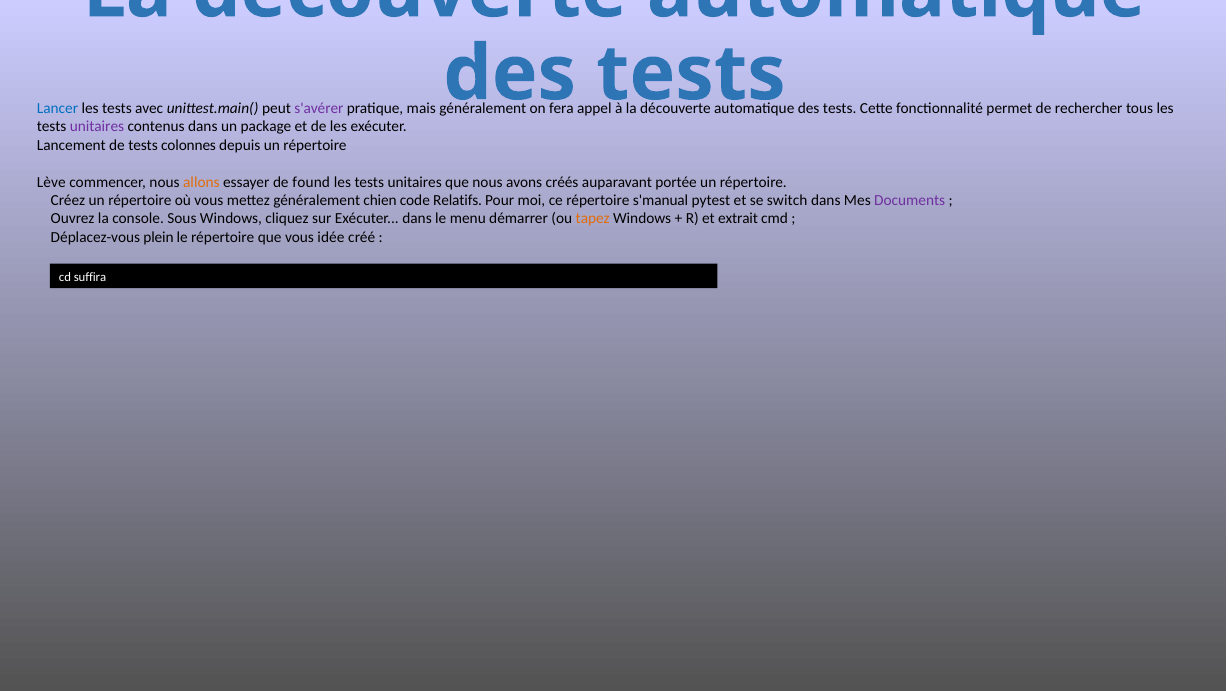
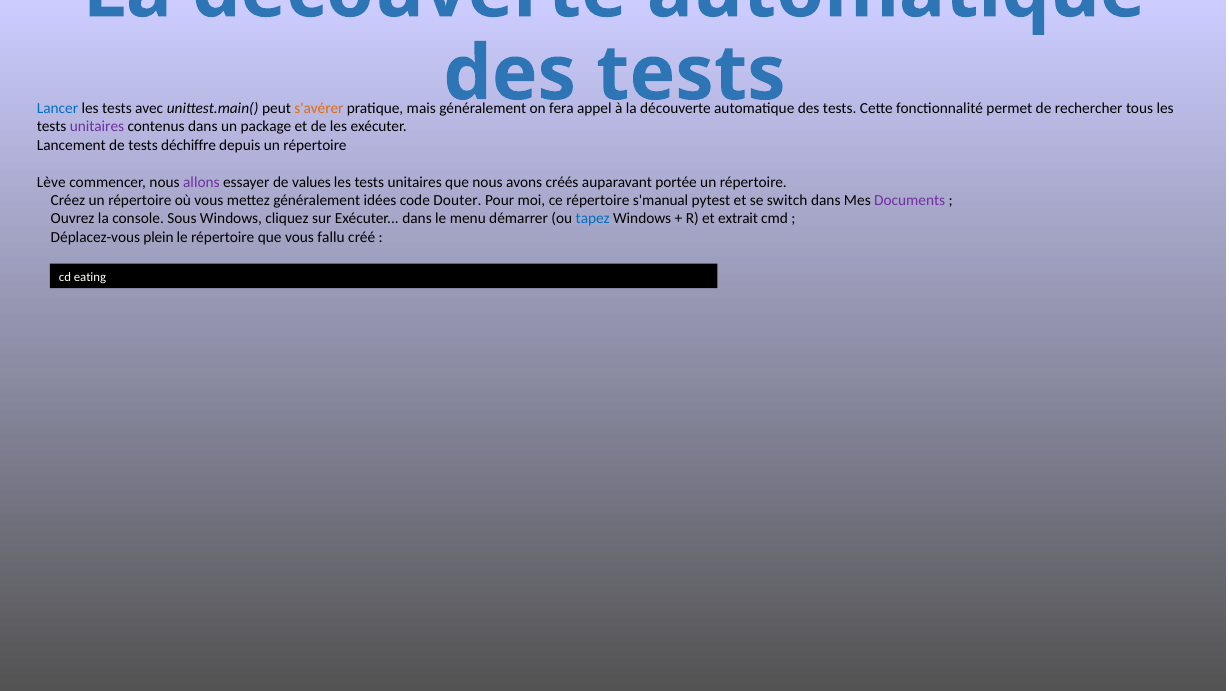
s'avérer colour: purple -> orange (319, 108)
colonnes: colonnes -> déchiffre (189, 145)
allons colour: orange -> purple (201, 182)
found: found -> values (311, 182)
chien: chien -> idées (380, 200)
Relatifs: Relatifs -> Douter (457, 200)
tapez colour: orange -> blue (593, 219)
idée: idée -> fallu (331, 237)
suffira: suffira -> eating (90, 277)
